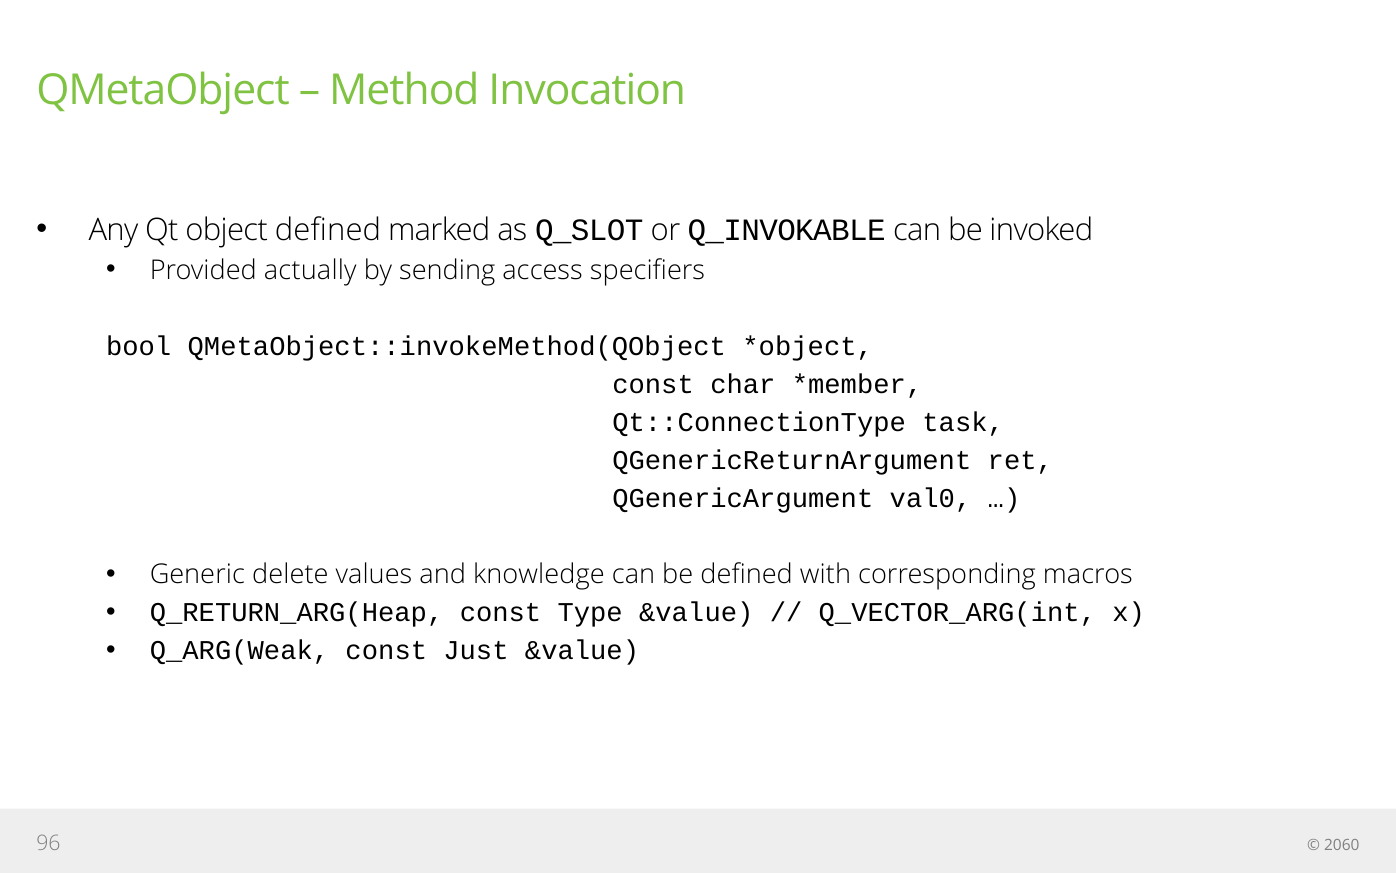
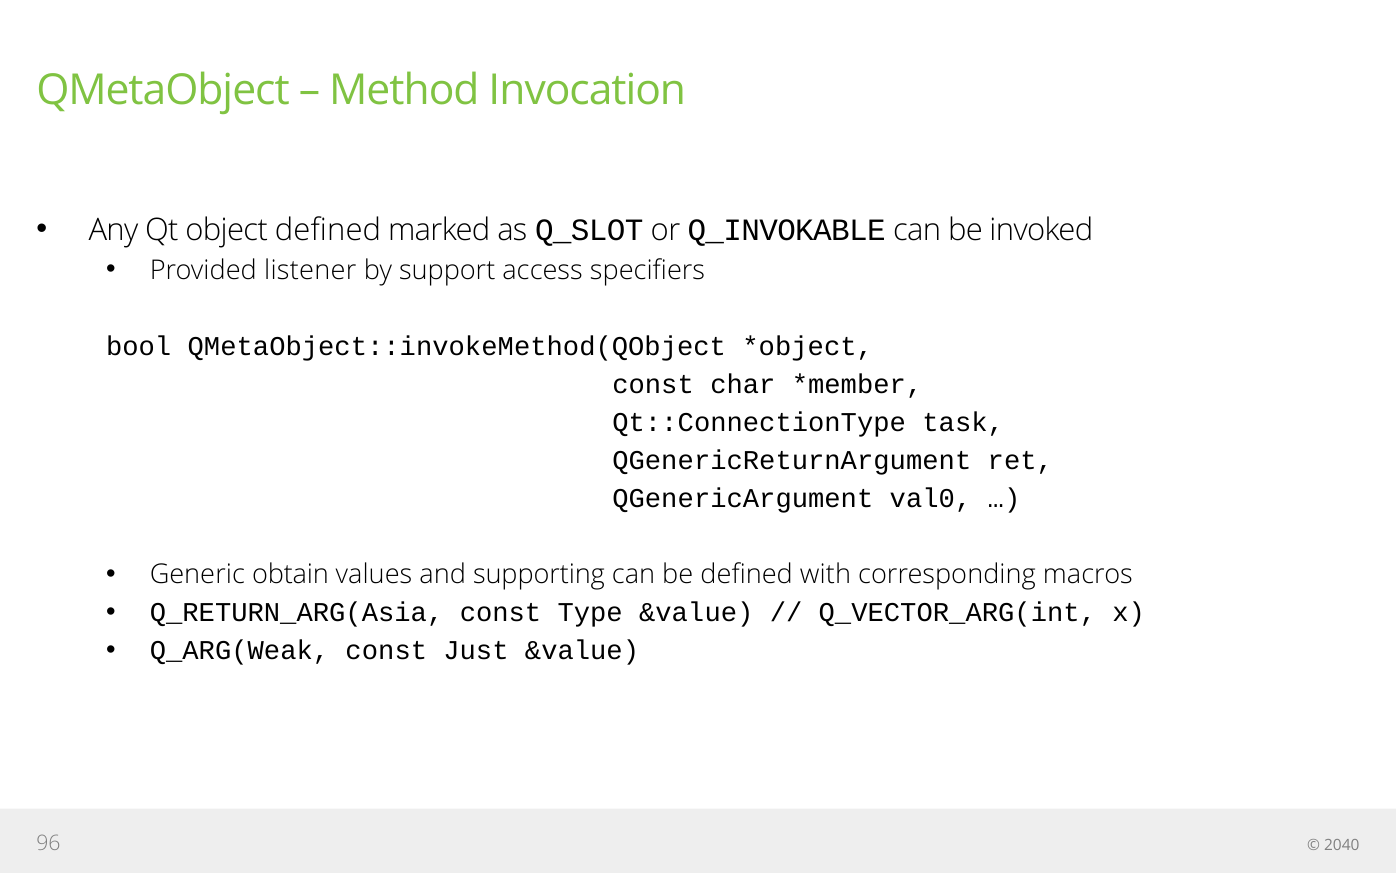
actually: actually -> listener (310, 270)
sending: sending -> support (447, 270)
delete: delete -> obtain (290, 574)
knowledge: knowledge -> supporting (539, 574)
Q_RETURN_ARG(Heap: Q_RETURN_ARG(Heap -> Q_RETURN_ARG(Asia (297, 612)
2060: 2060 -> 2040 (1342, 845)
